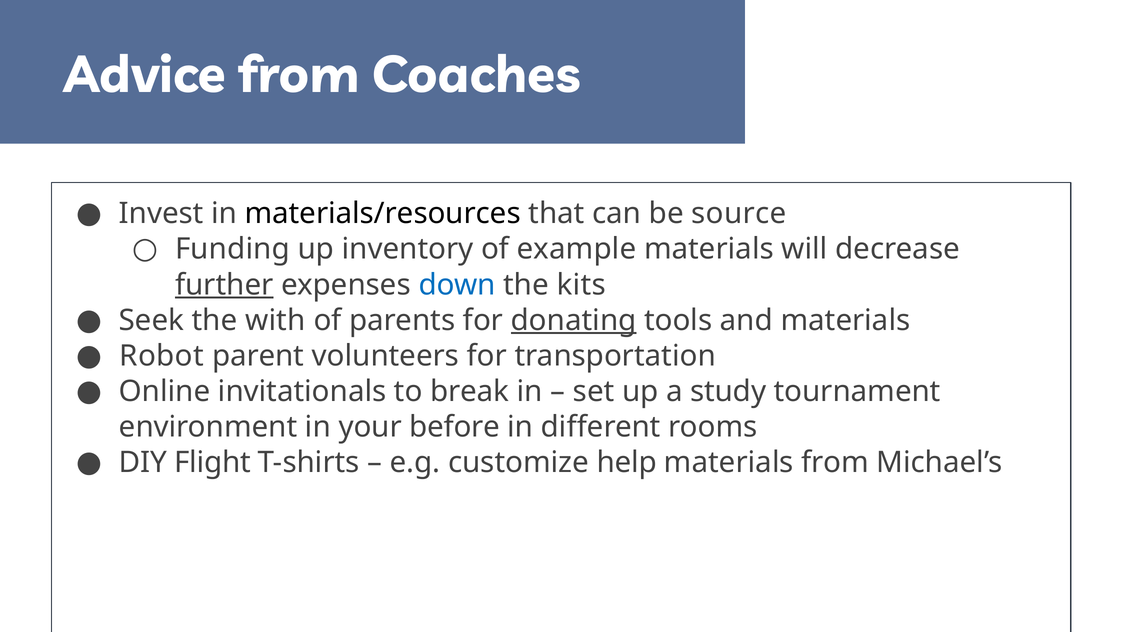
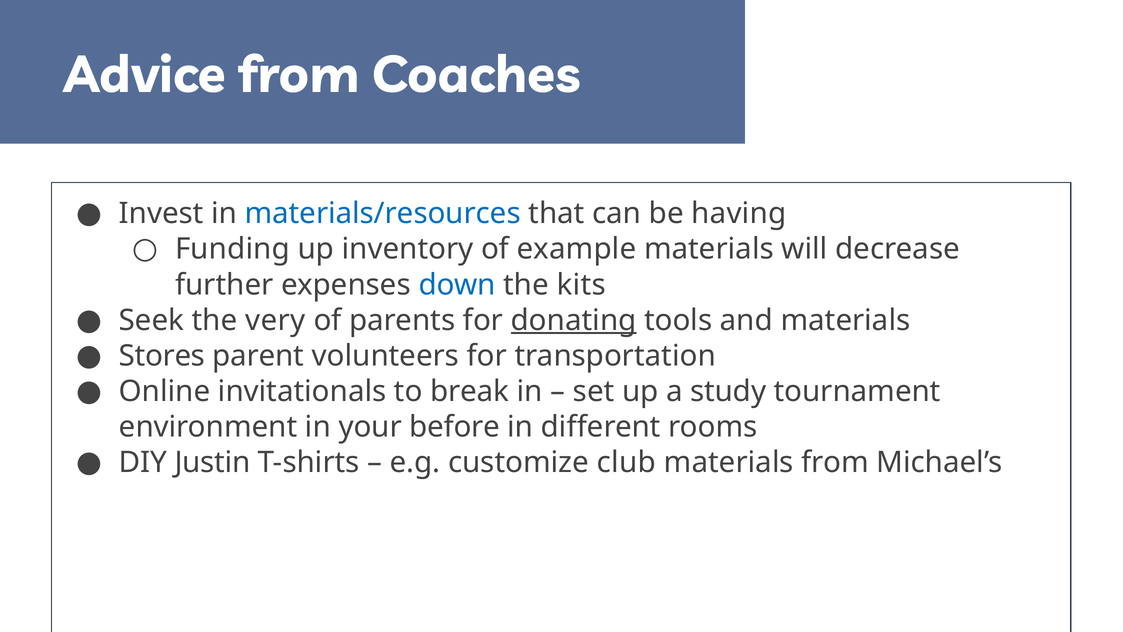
materials/resources colour: black -> blue (383, 213)
source: source -> having (739, 213)
further underline: present -> none (224, 285)
with: with -> very (275, 320)
Robot: Robot -> Stores (162, 356)
Flight: Flight -> Justin (213, 462)
help: help -> club (626, 462)
